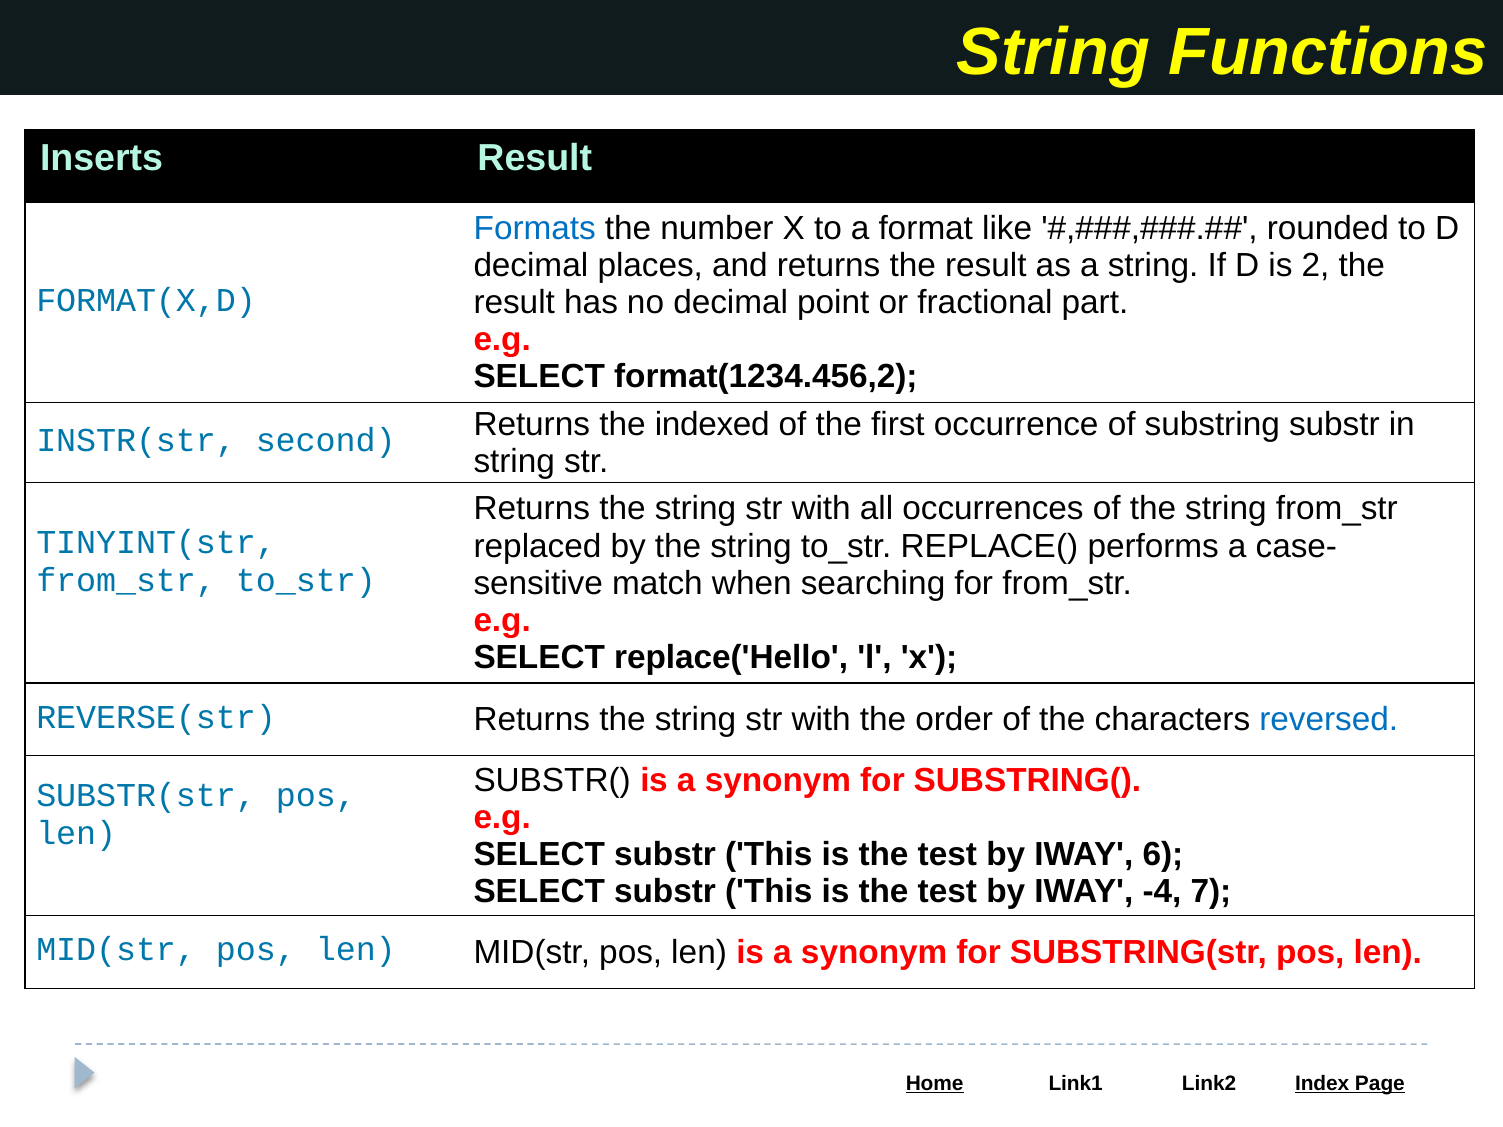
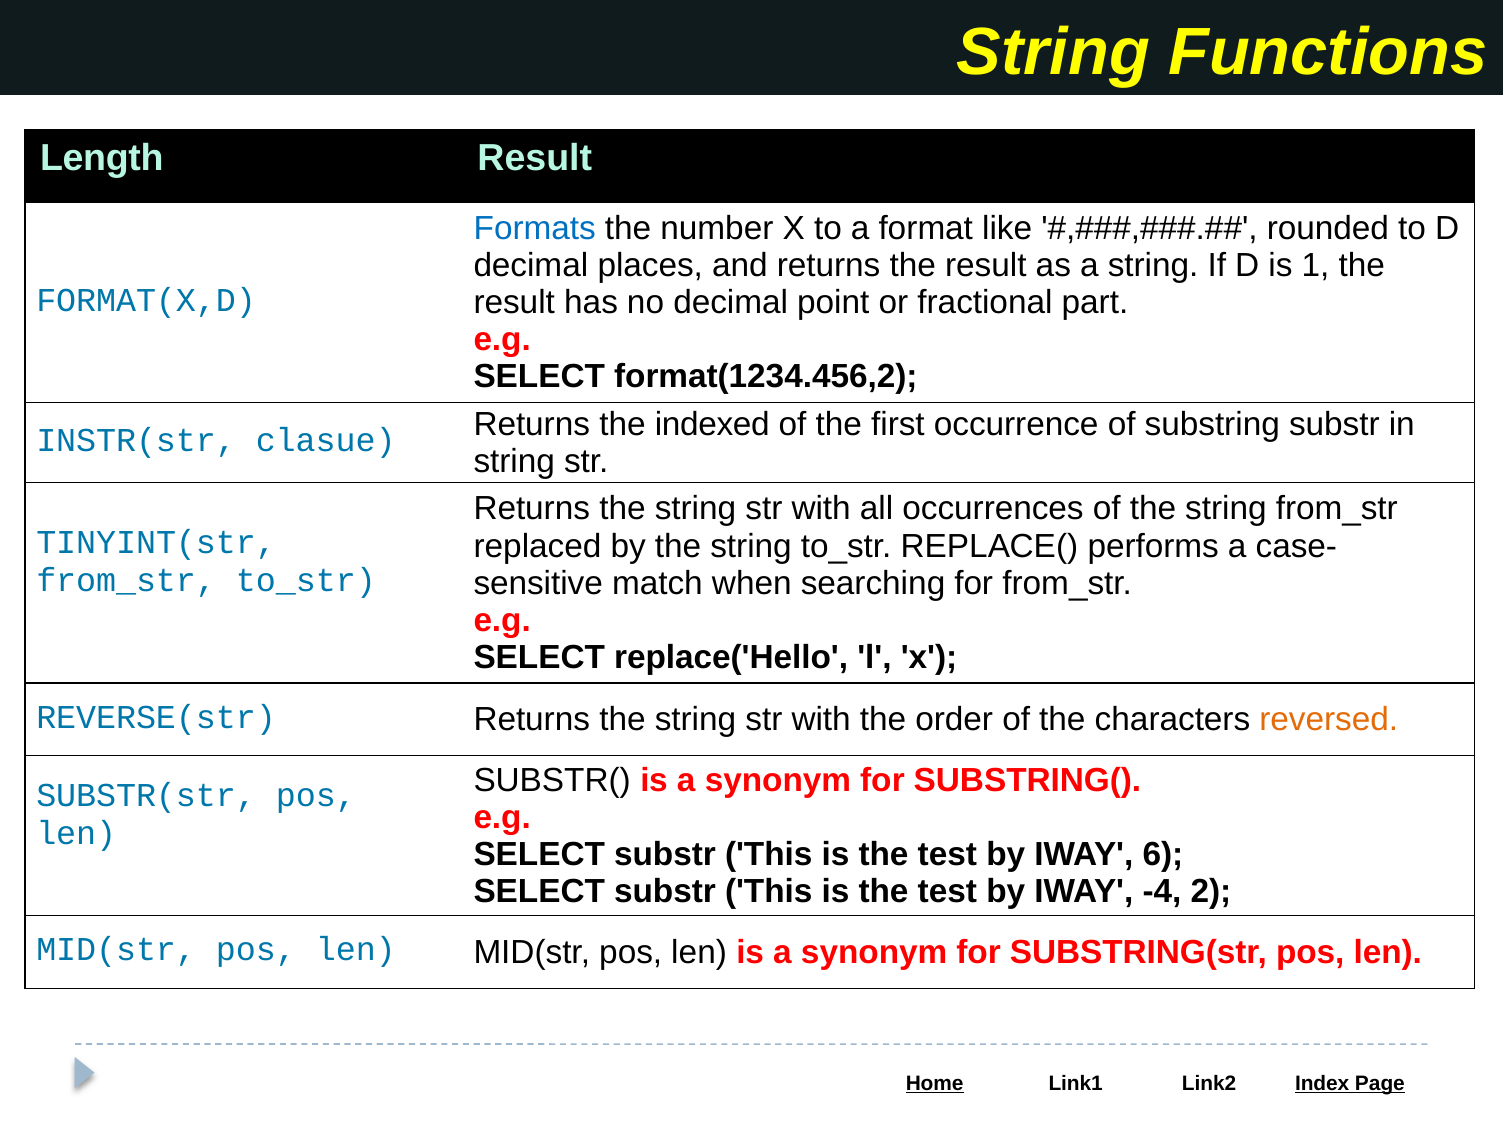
Inserts: Inserts -> Length (102, 159)
2: 2 -> 1 (1316, 266)
second: second -> clasue (326, 440)
reversed colour: blue -> orange (1329, 720)
7: 7 -> 2 (1211, 892)
